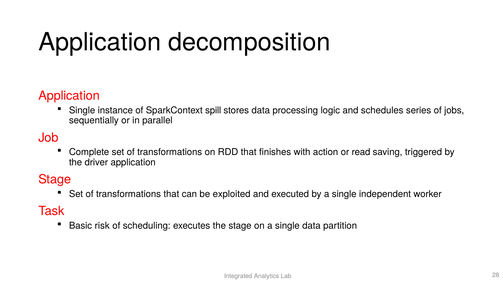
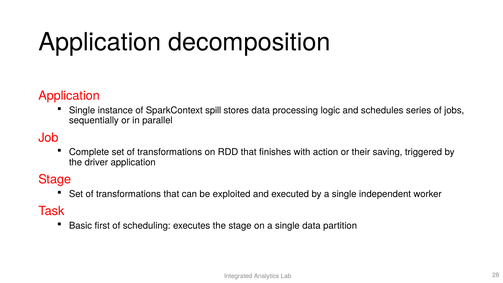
read: read -> their (361, 152)
risk: risk -> first (102, 226)
